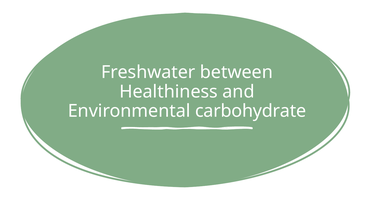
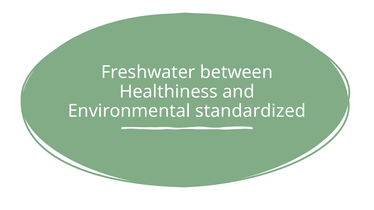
carbohydrate: carbohydrate -> standardized (251, 111)
